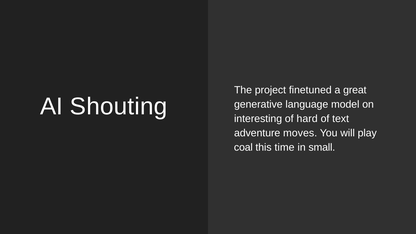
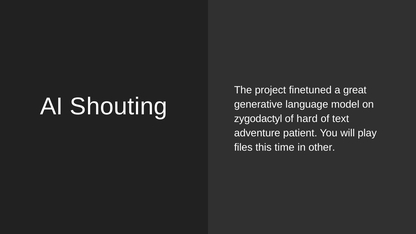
interesting: interesting -> zygodactyl (258, 119)
moves: moves -> patient (300, 133)
coal: coal -> files (243, 147)
small: small -> other (322, 147)
